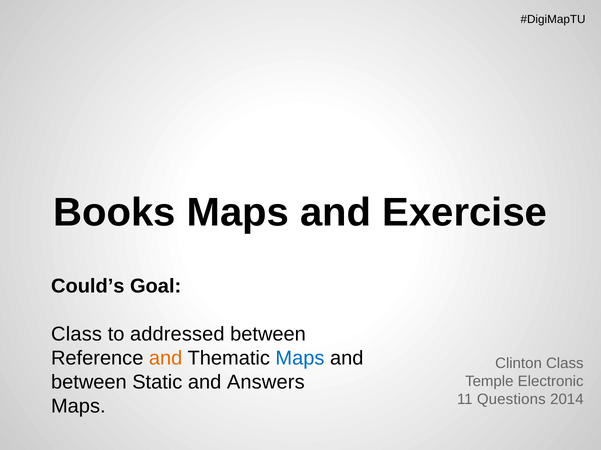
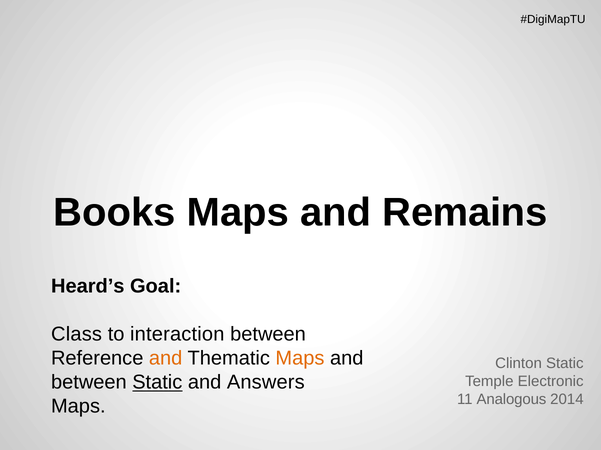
Exercise: Exercise -> Remains (465, 213)
Could’s: Could’s -> Heard’s (88, 287)
addressed: addressed -> interaction (177, 335)
Maps colour: blue -> orange (300, 359)
Clinton Class: Class -> Static (565, 364)
Static underline: none -> present (157, 383)
Questions: Questions -> Analogous (511, 400)
